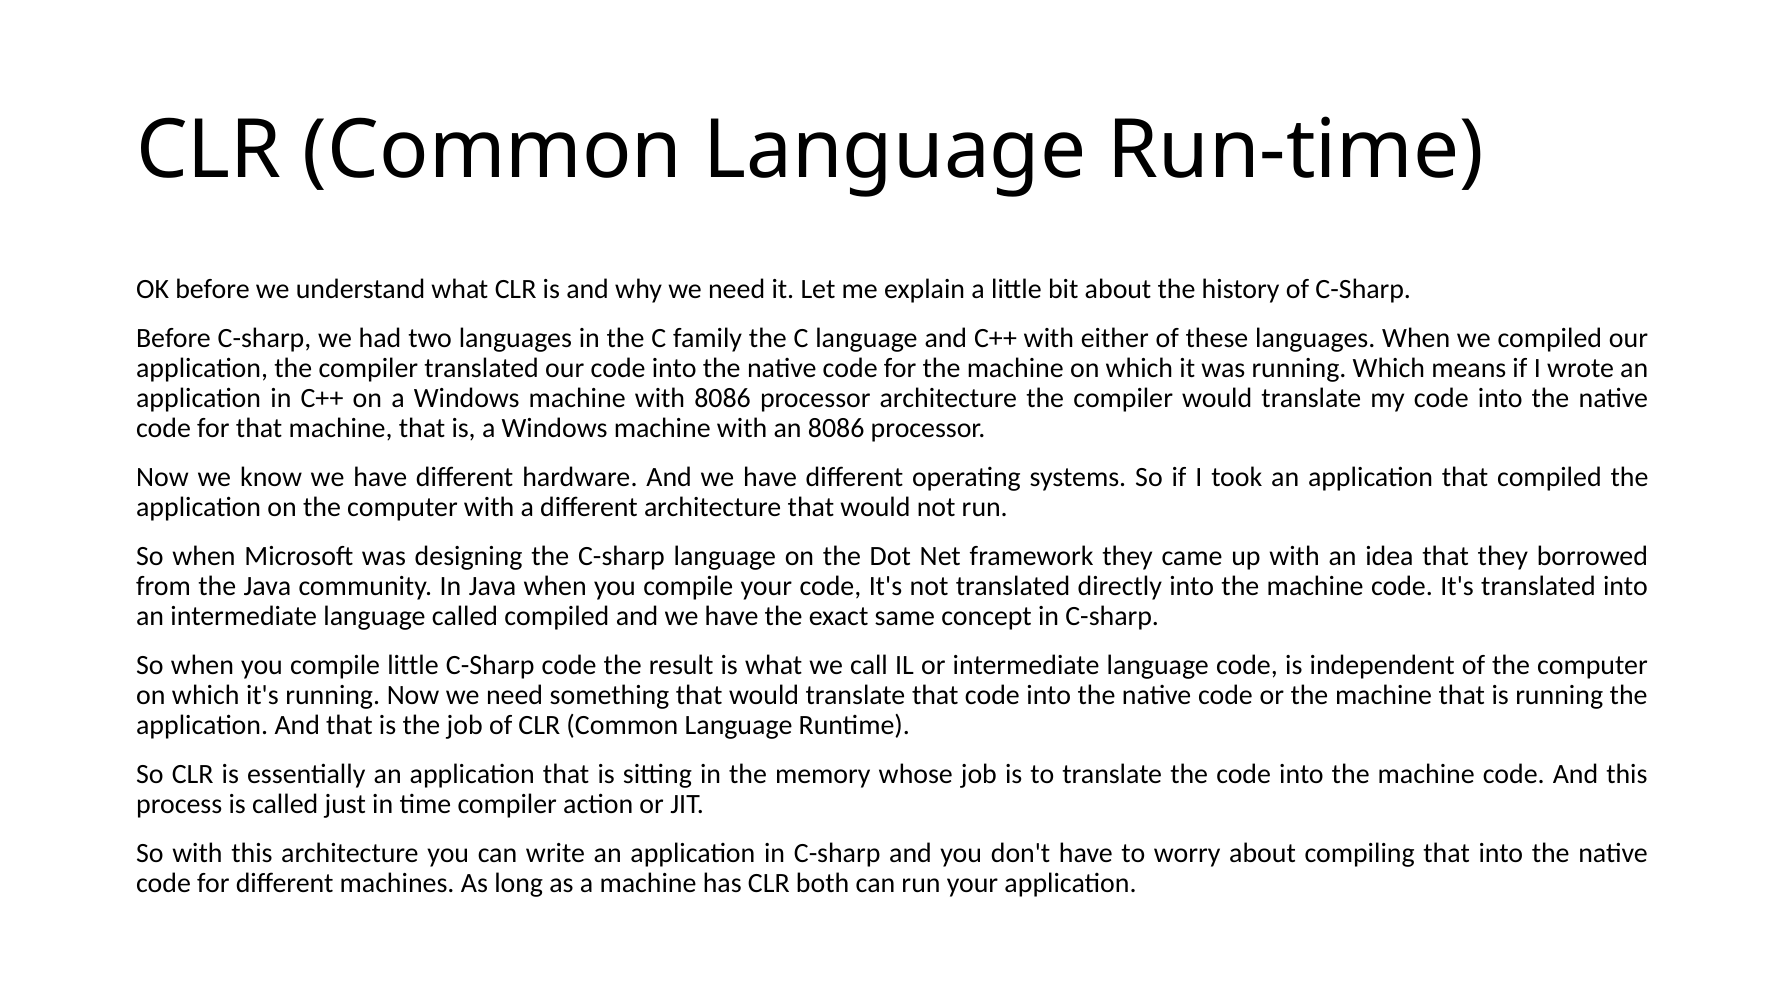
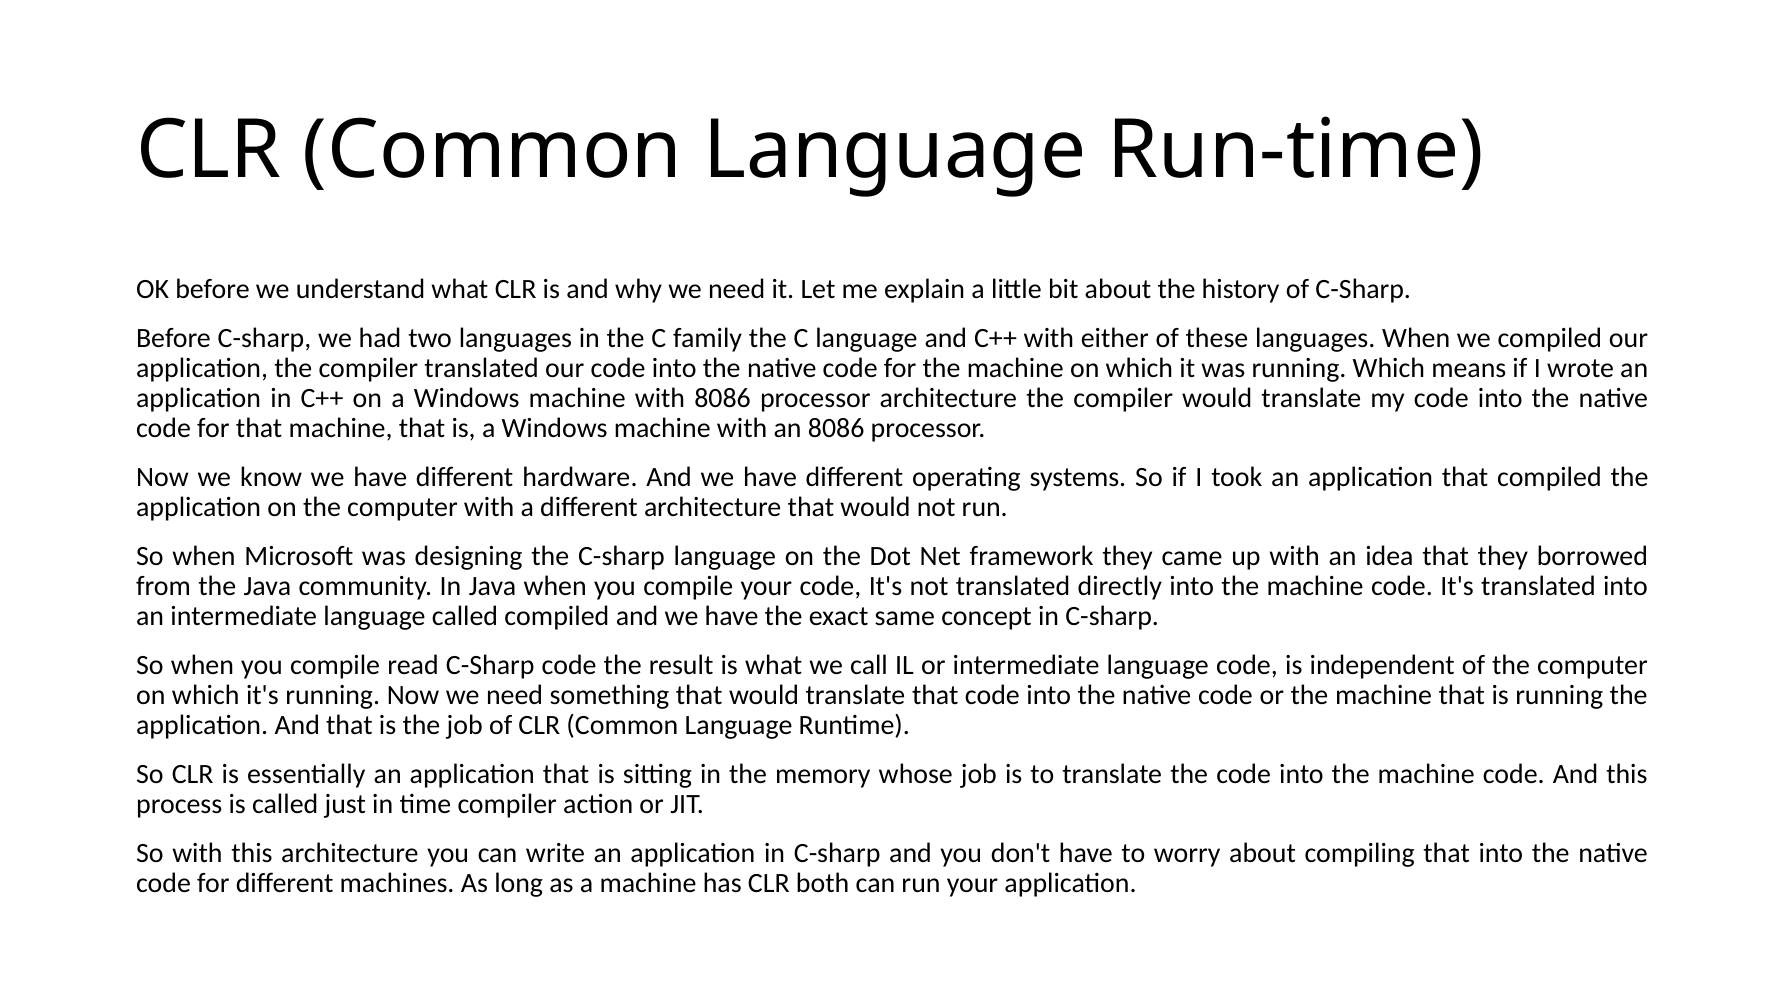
compile little: little -> read (413, 665)
